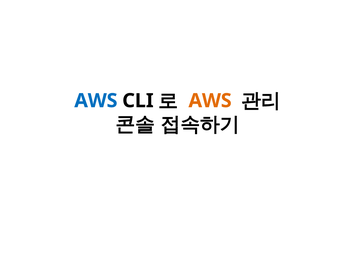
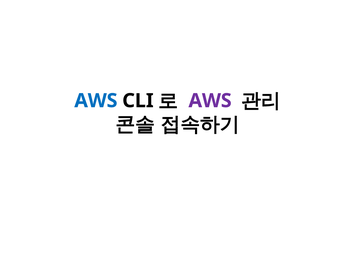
AWS colour: orange -> purple (210, 101)
